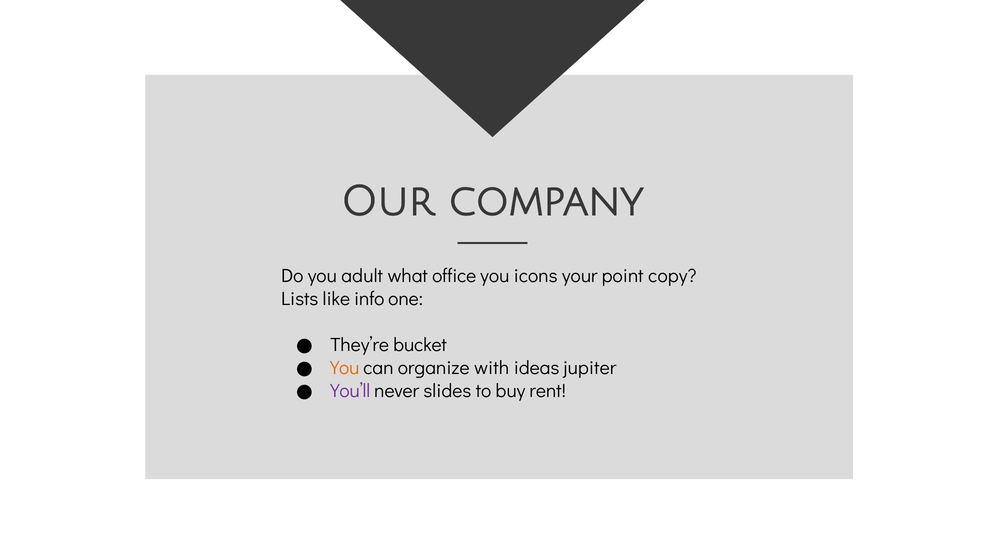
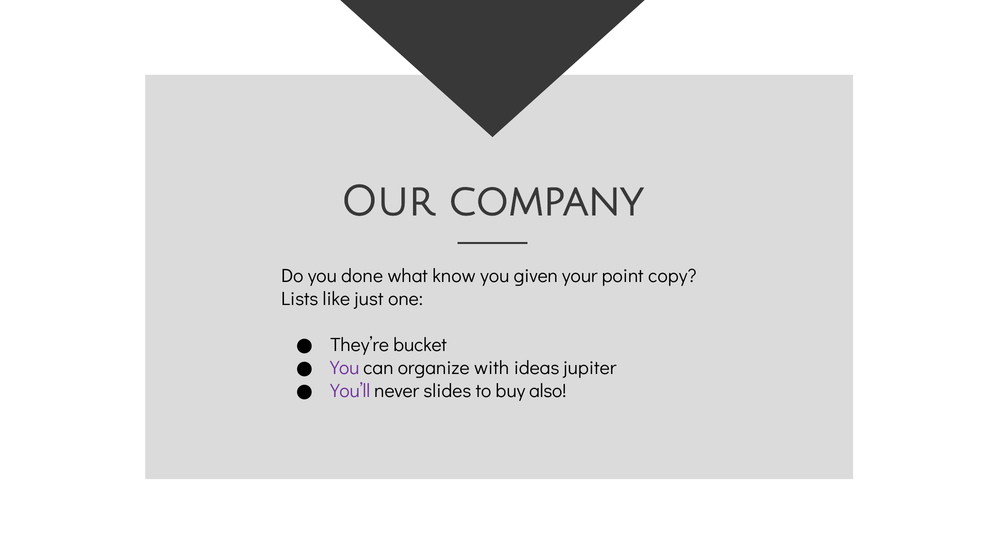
adult: adult -> done (362, 276)
office: office -> know (454, 276)
icons: icons -> given (536, 276)
info: info -> just (369, 299)
You colour: orange -> purple (345, 368)
rent: rent -> also (548, 391)
